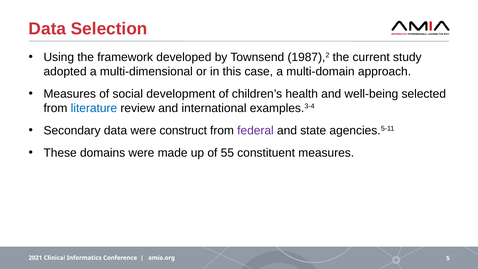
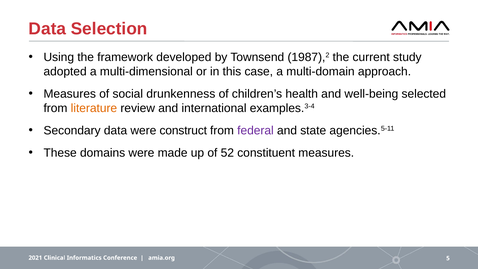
development: development -> drunkenness (181, 94)
literature colour: blue -> orange (94, 108)
55: 55 -> 52 (227, 153)
